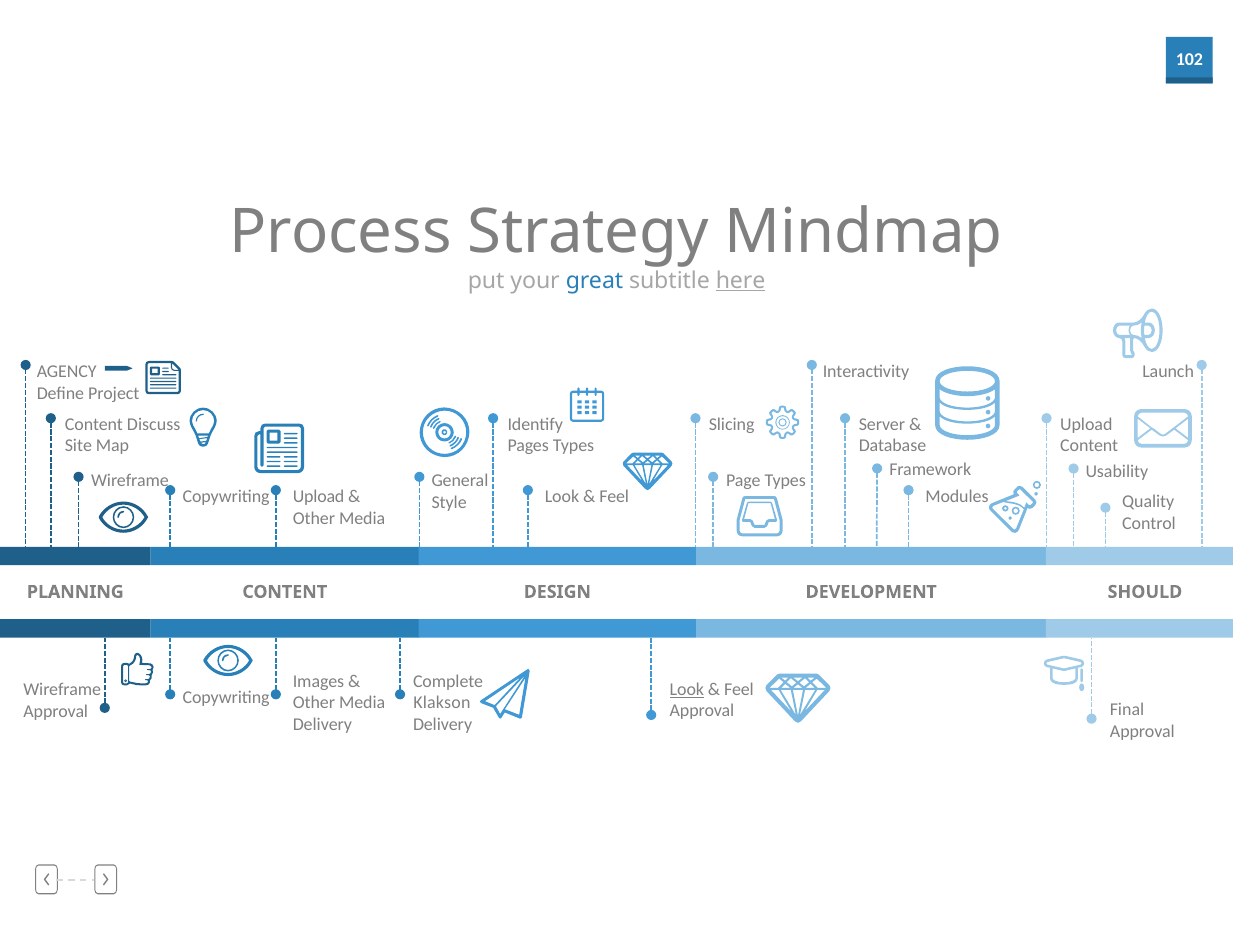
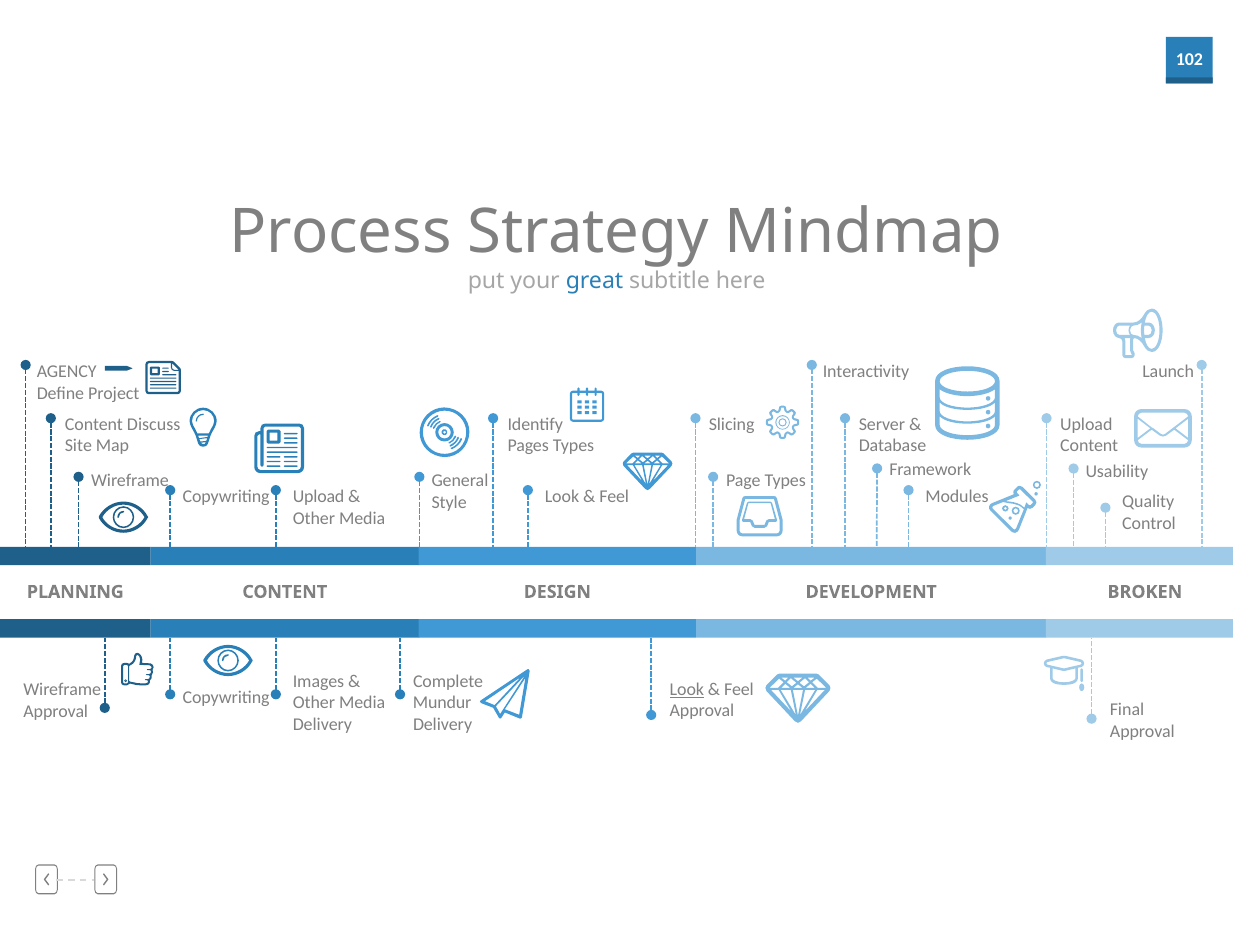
here underline: present -> none (741, 280)
SHOULD: SHOULD -> BROKEN (1145, 592)
Klakson: Klakson -> Mundur (442, 703)
